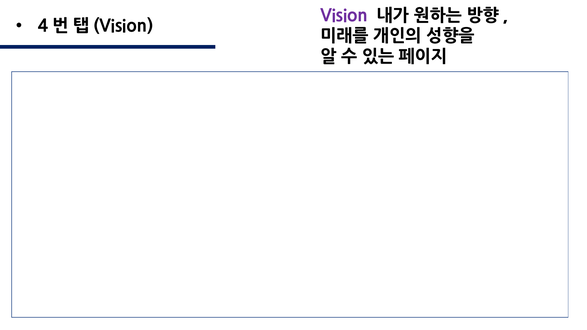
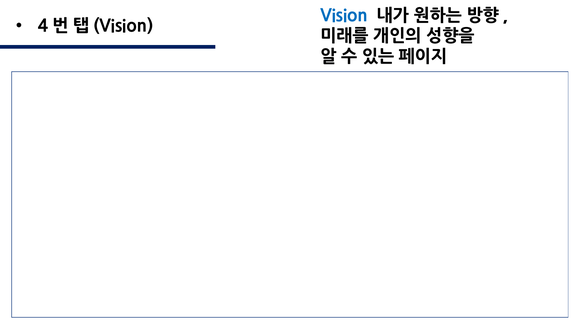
Vision colour: purple -> blue (344, 16)
